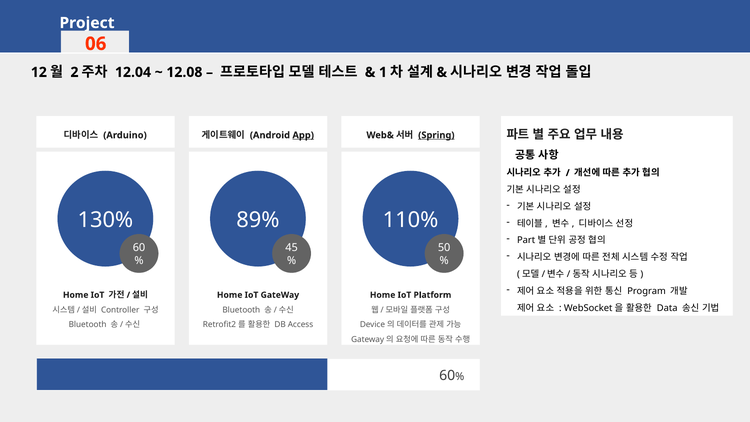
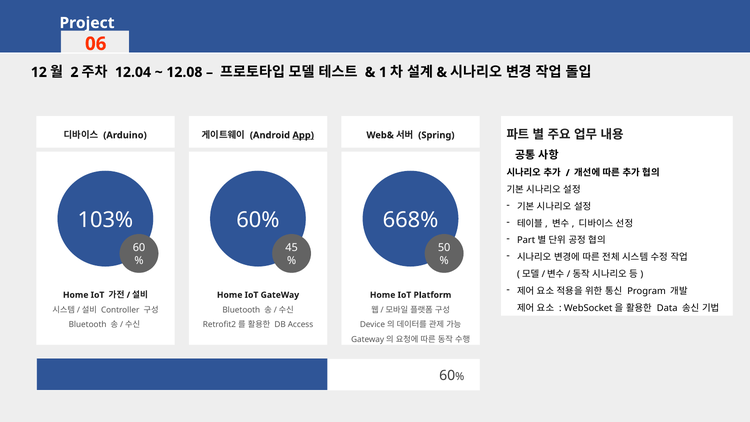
Spring underline: present -> none (436, 135)
130%: 130% -> 103% (105, 220)
89%: 89% -> 60% (258, 220)
110%: 110% -> 668% (411, 220)
